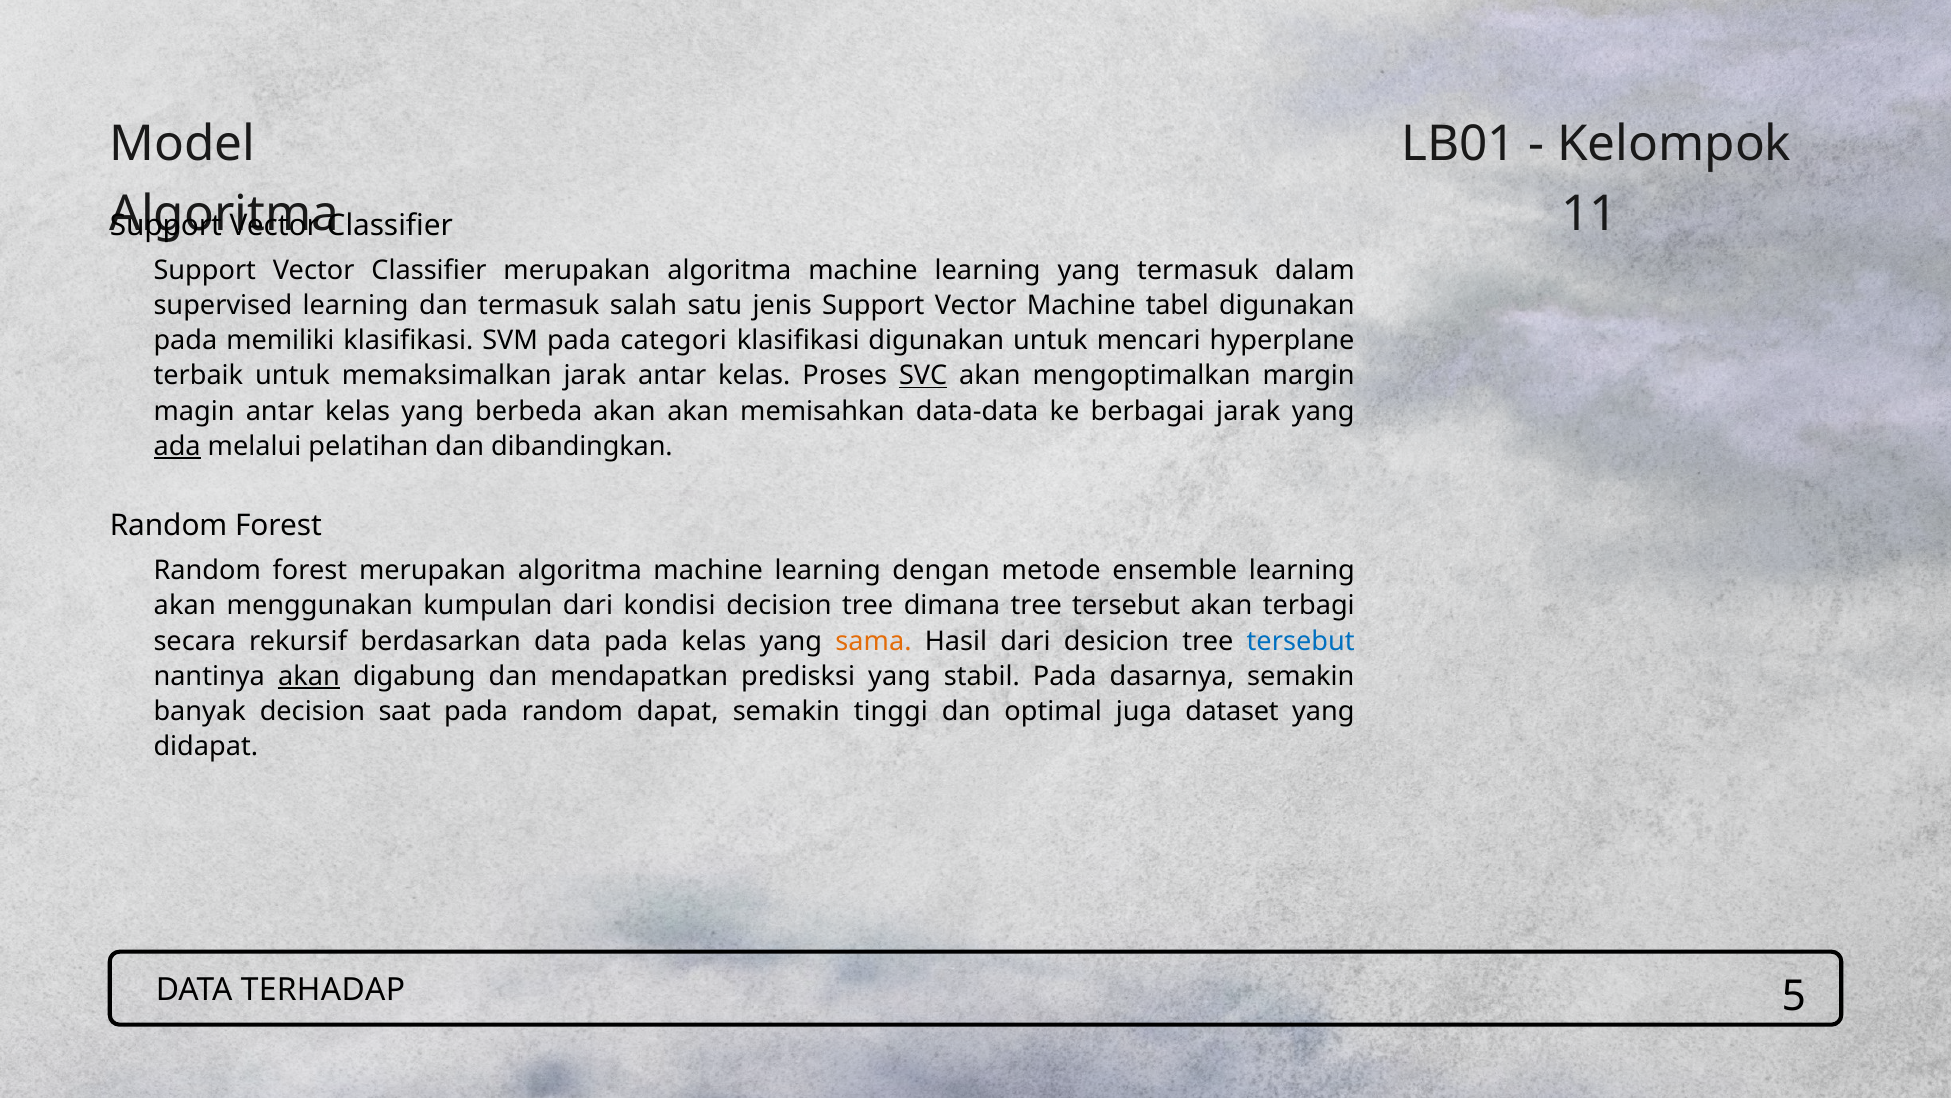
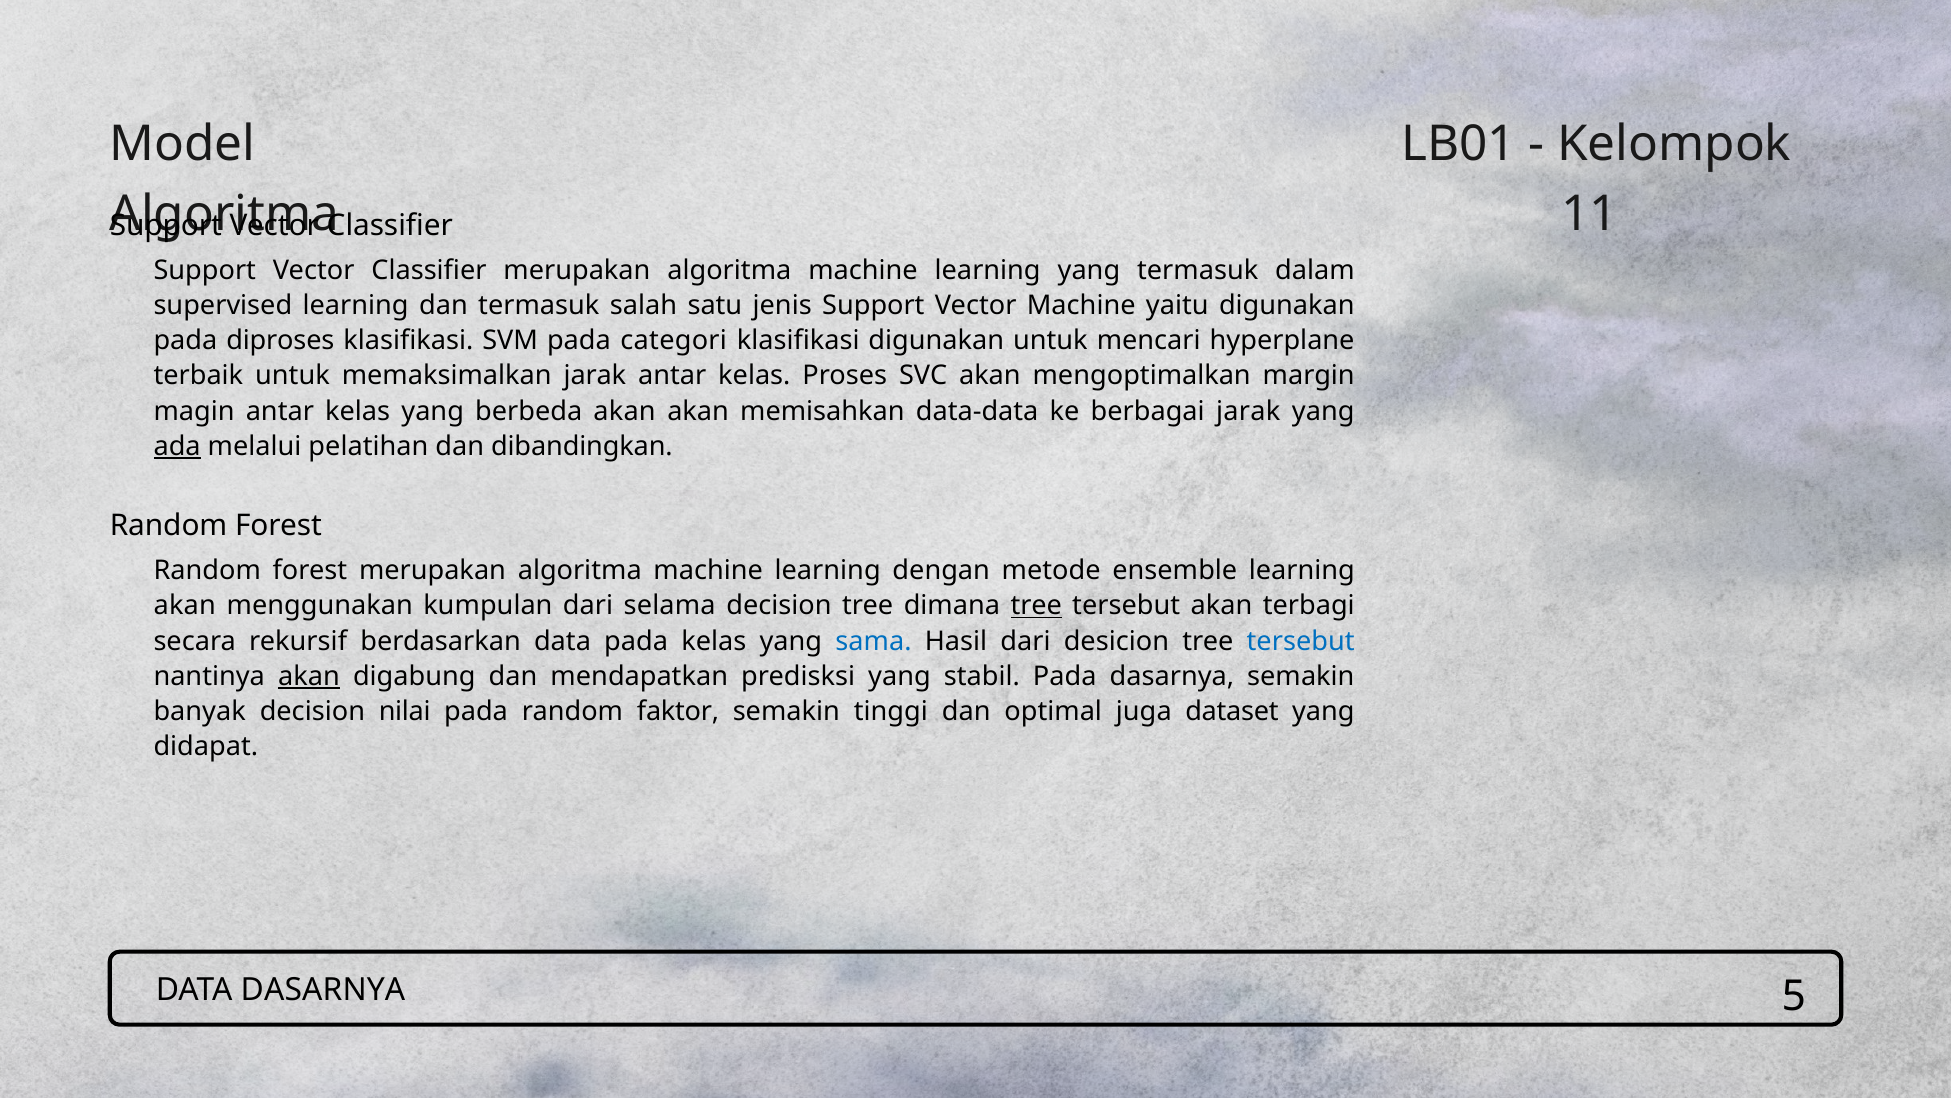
tabel: tabel -> yaitu (1177, 305)
memiliki: memiliki -> diproses (280, 341)
SVC underline: present -> none (923, 376)
kondisi: kondisi -> selama (670, 606)
tree underline: none -> present (1036, 606)
sama colour: orange -> blue (873, 641)
saat: saat -> nilai (405, 711)
dapat: dapat -> faktor (678, 711)
DATA TERHADAP: TERHADAP -> DASARNYA (323, 990)
